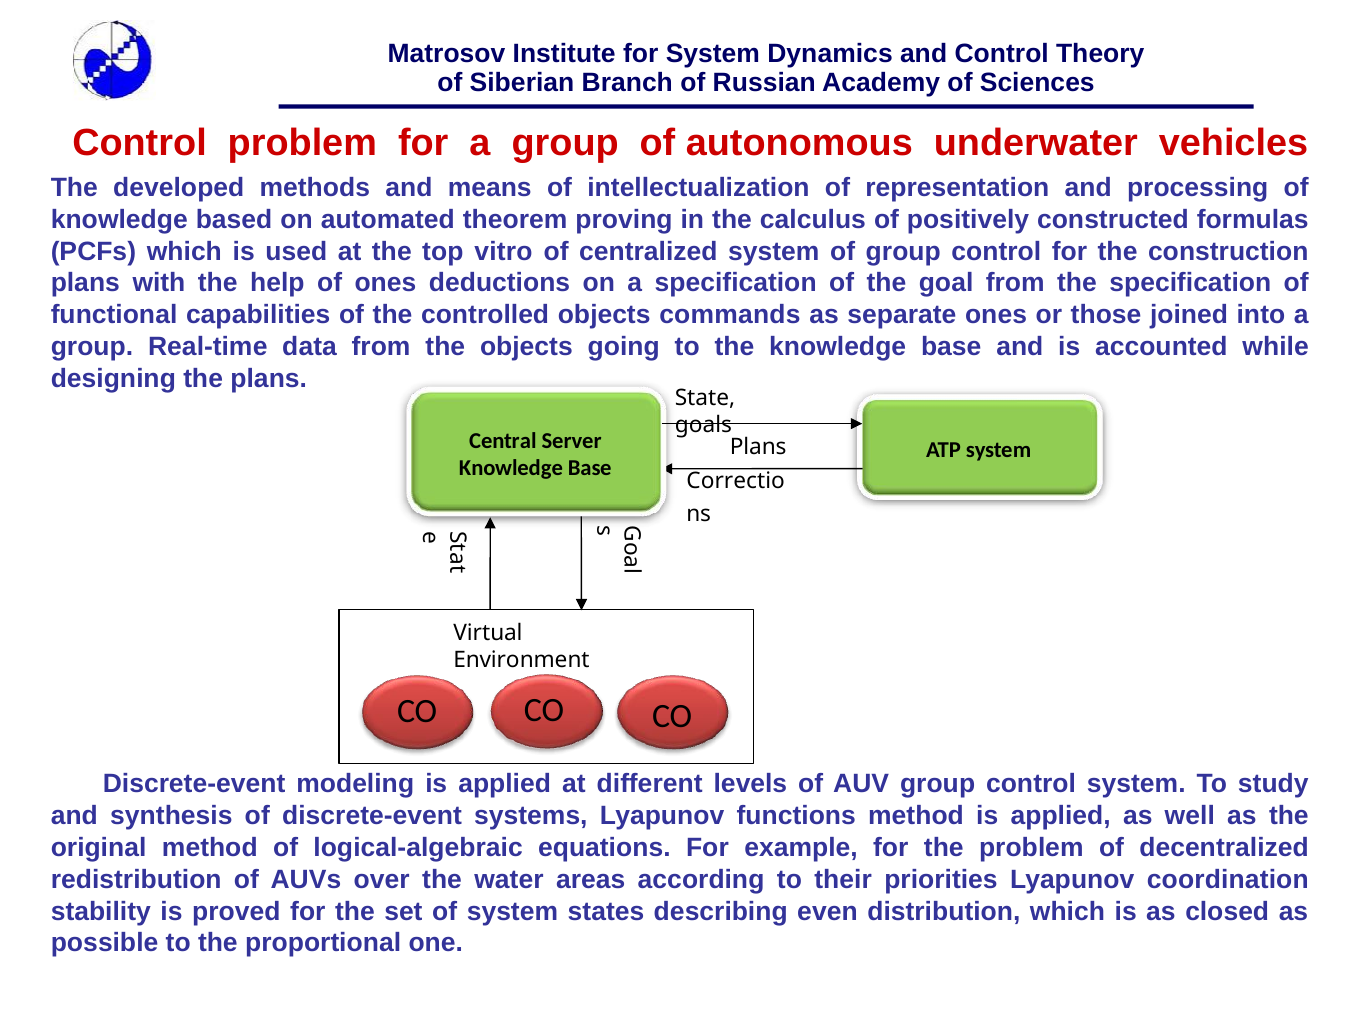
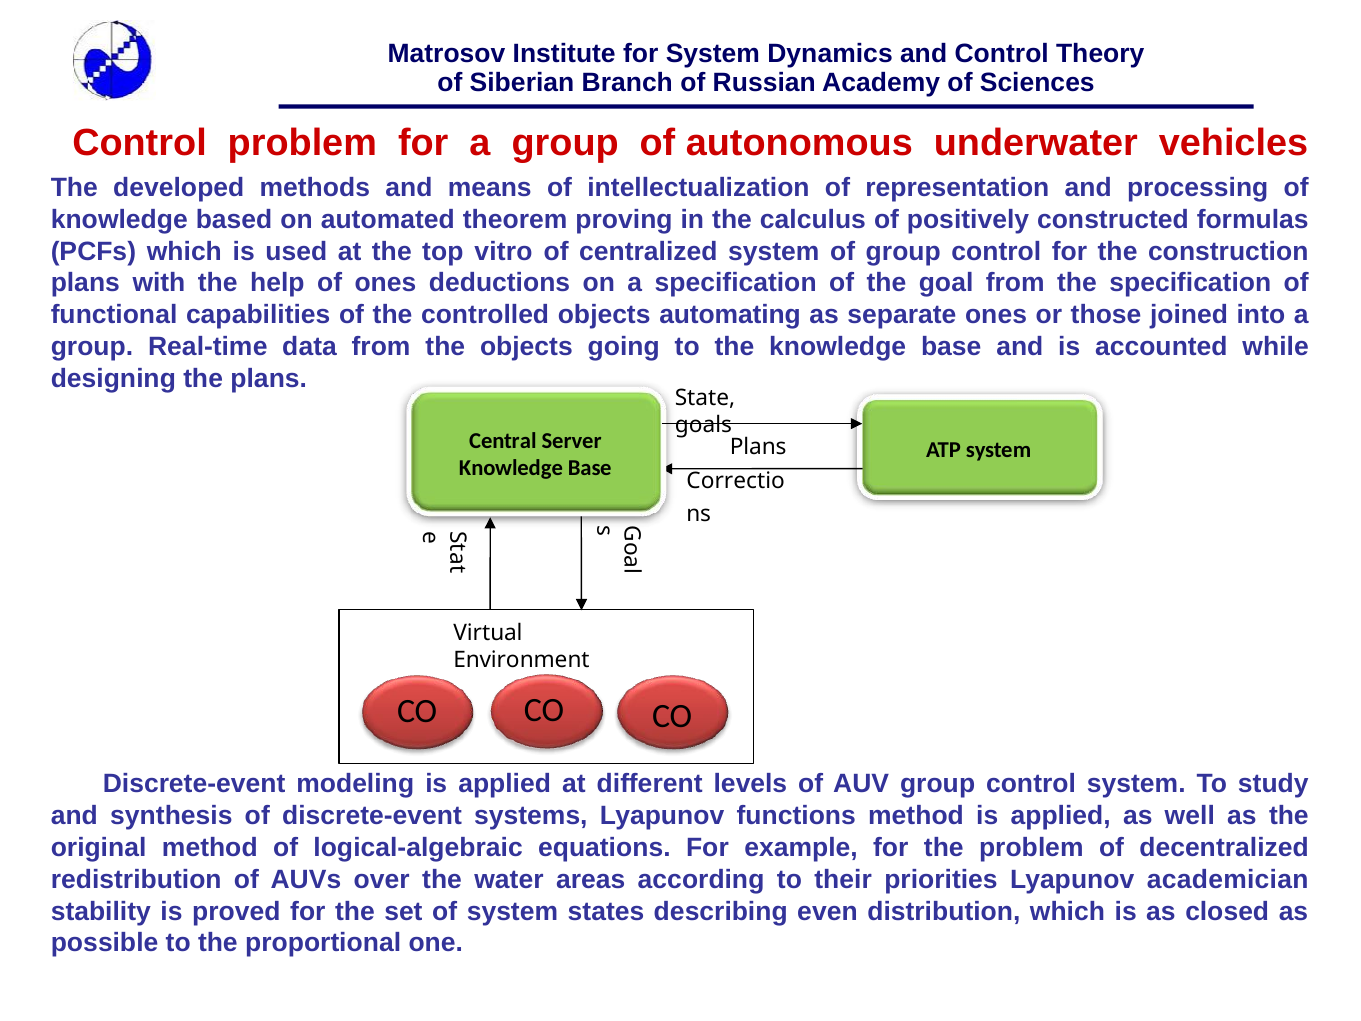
commands: commands -> automating (730, 315)
coordination: coordination -> academician (1228, 879)
